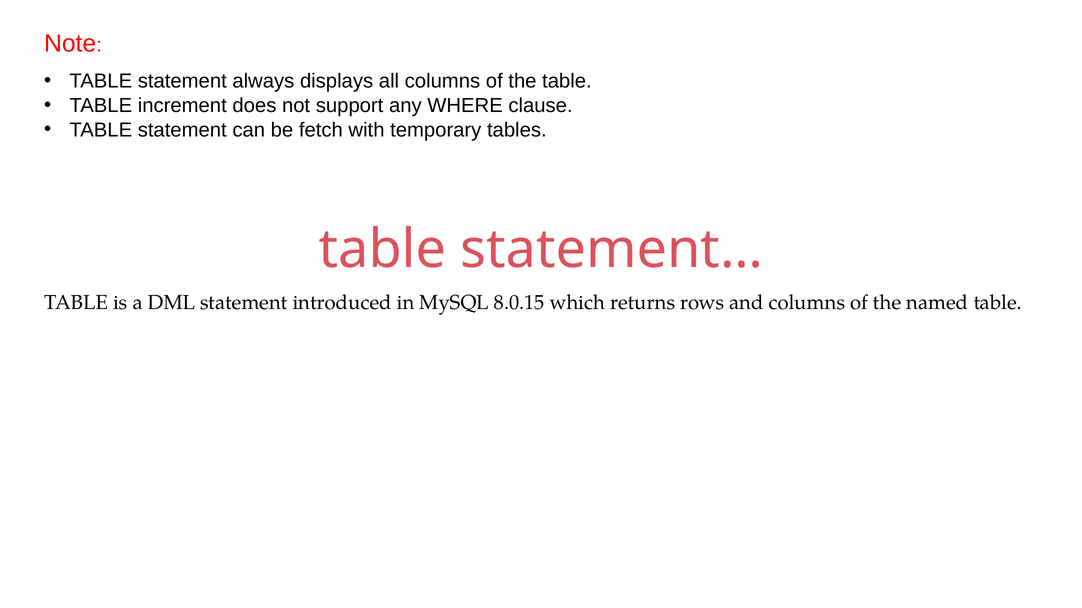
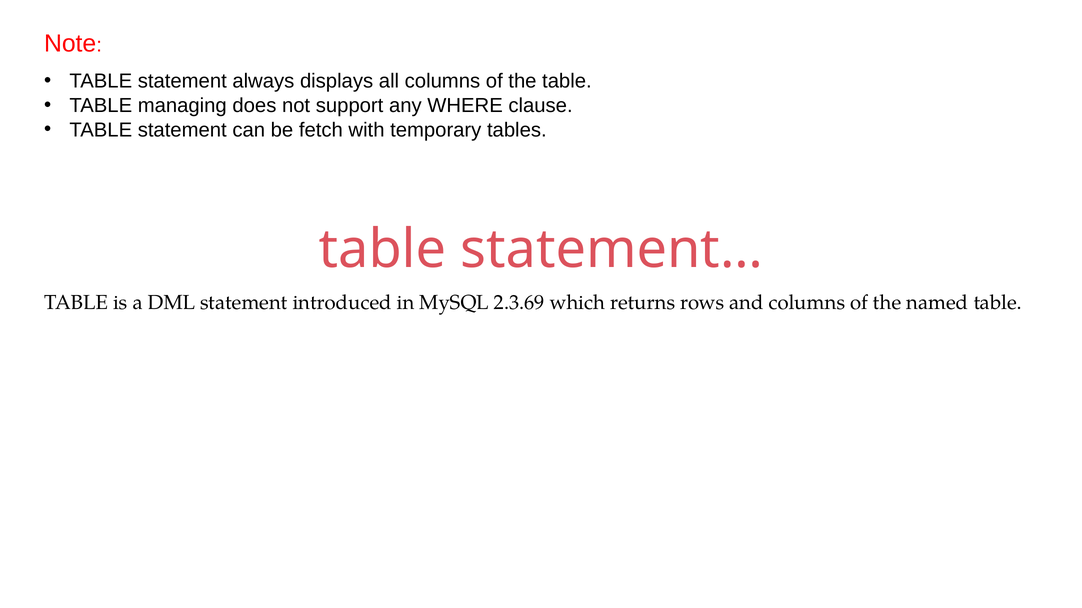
increment: increment -> managing (182, 106)
8.0.15: 8.0.15 -> 2.3.69 (519, 303)
